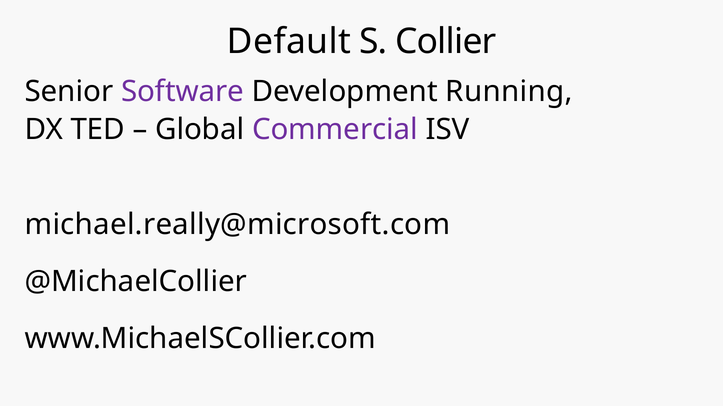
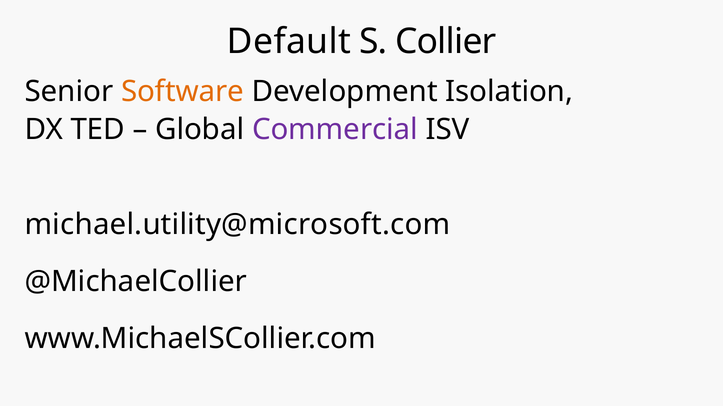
Software colour: purple -> orange (183, 92)
Running: Running -> Isolation (509, 92)
michael.really@microsoft.com: michael.really@microsoft.com -> michael.utility@microsoft.com (237, 225)
